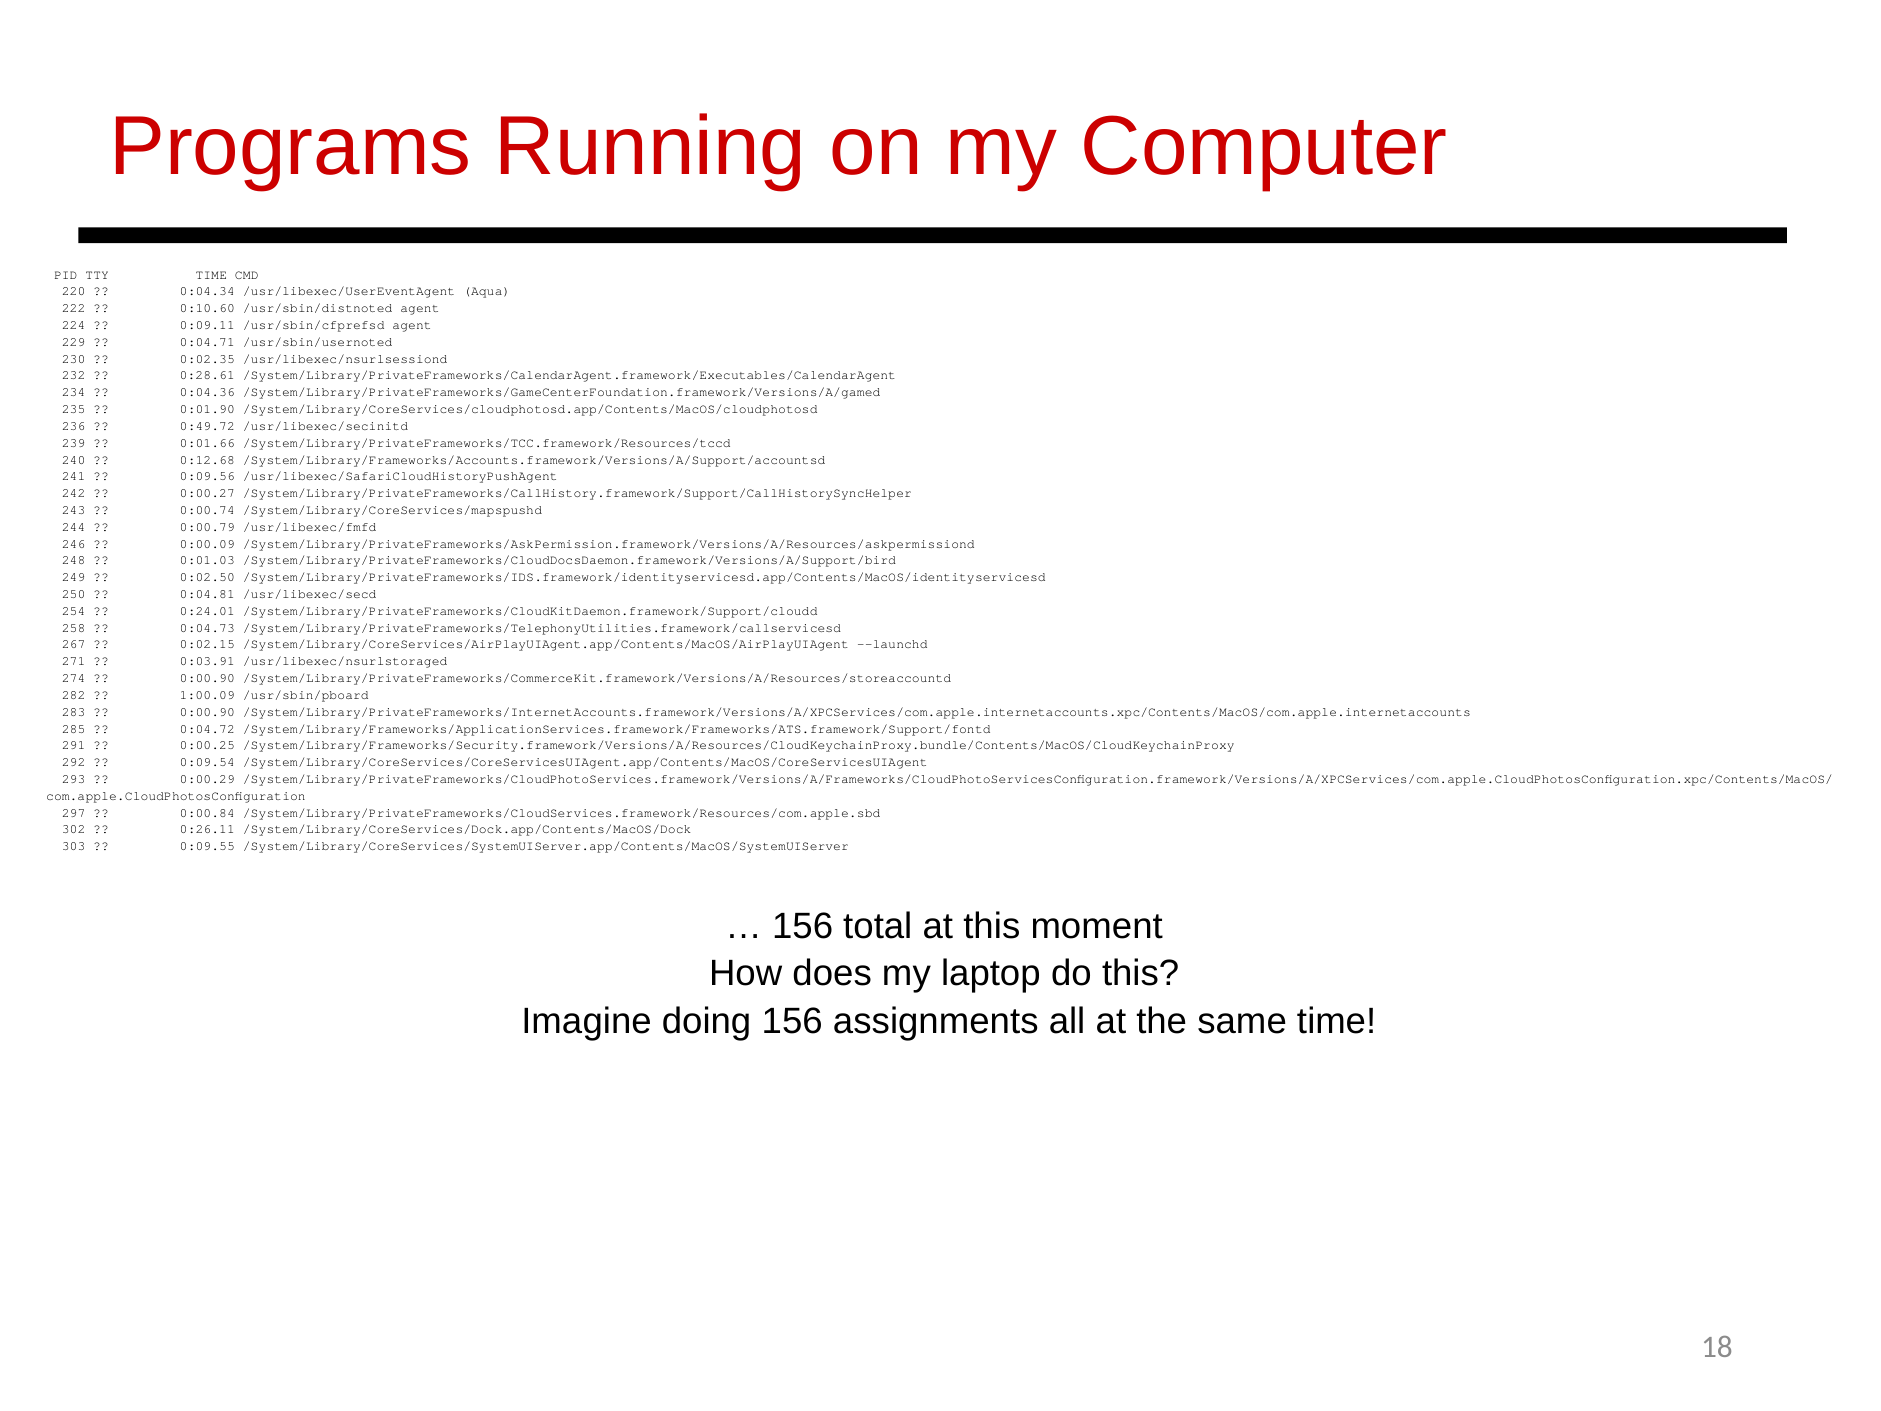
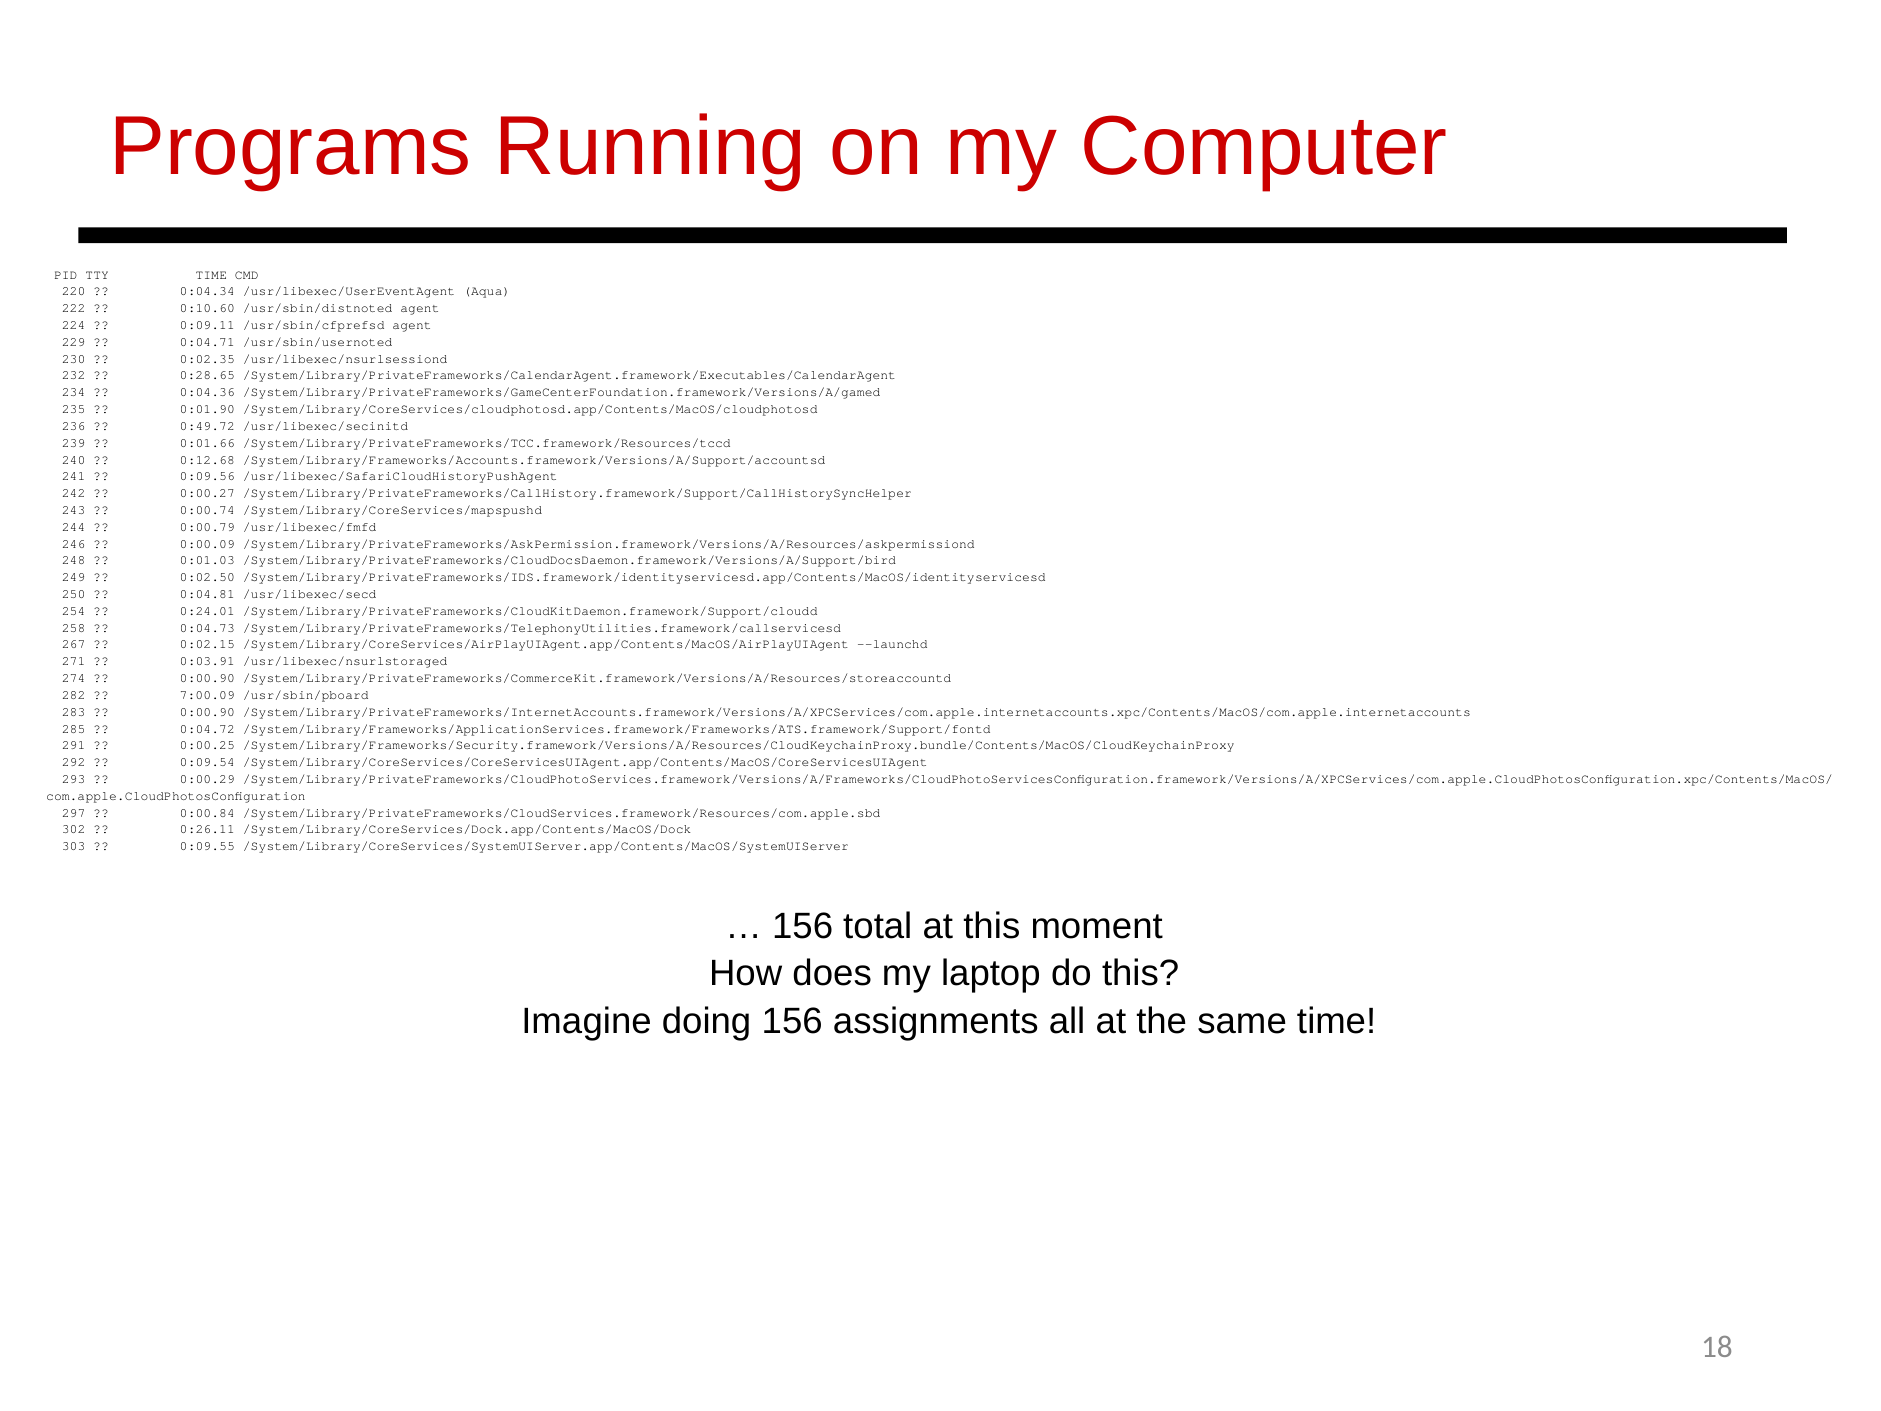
0:28.61: 0:28.61 -> 0:28.65 (207, 376)
1:00.09: 1:00.09 -> 7:00.09 (207, 695)
